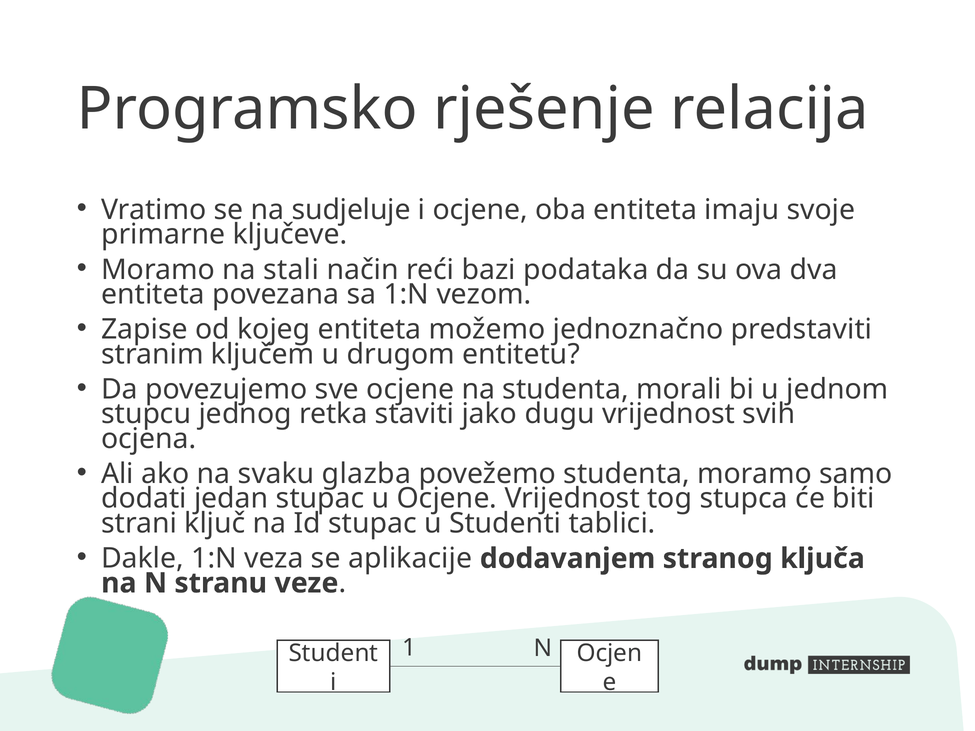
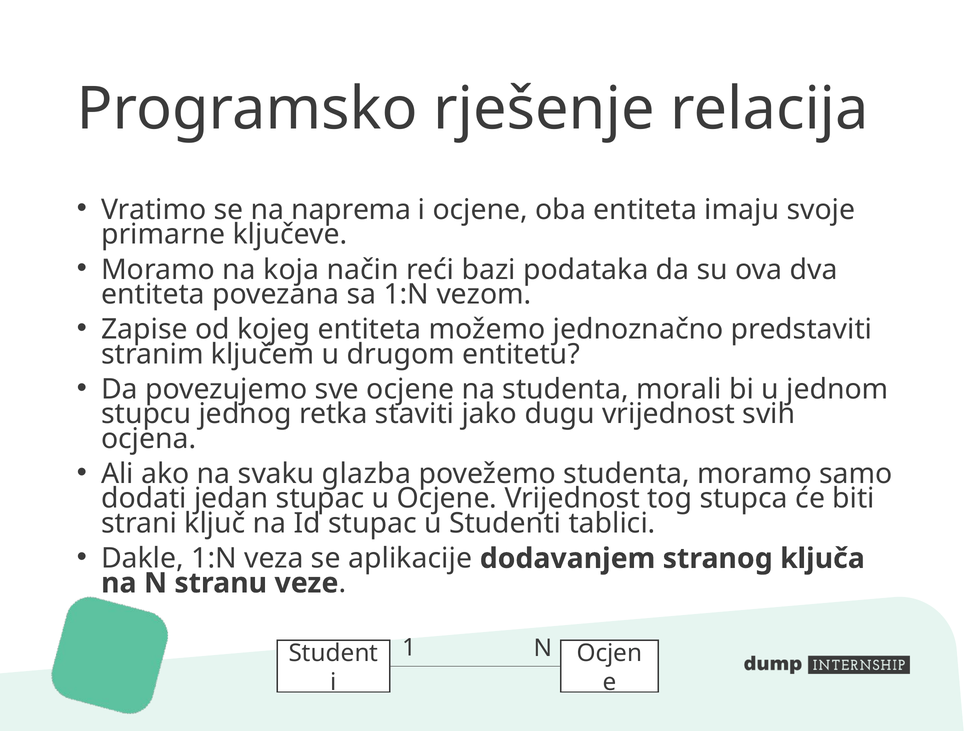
sudjeluje: sudjeluje -> naprema (351, 210)
stali: stali -> koja (291, 270)
